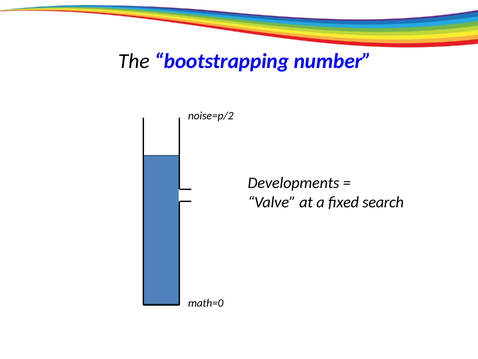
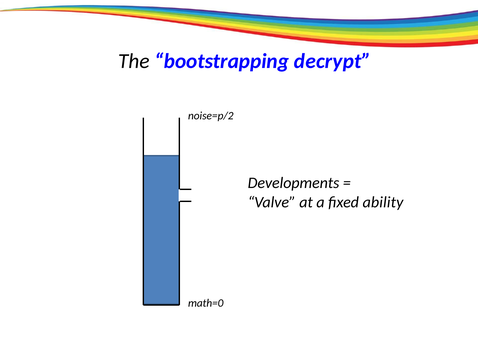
number: number -> decrypt (333, 61)
search: search -> ability (383, 202)
